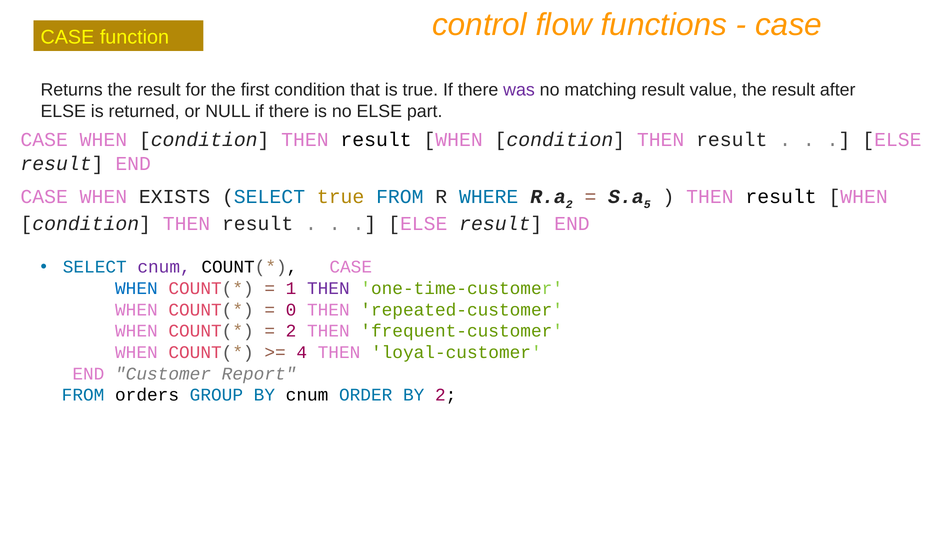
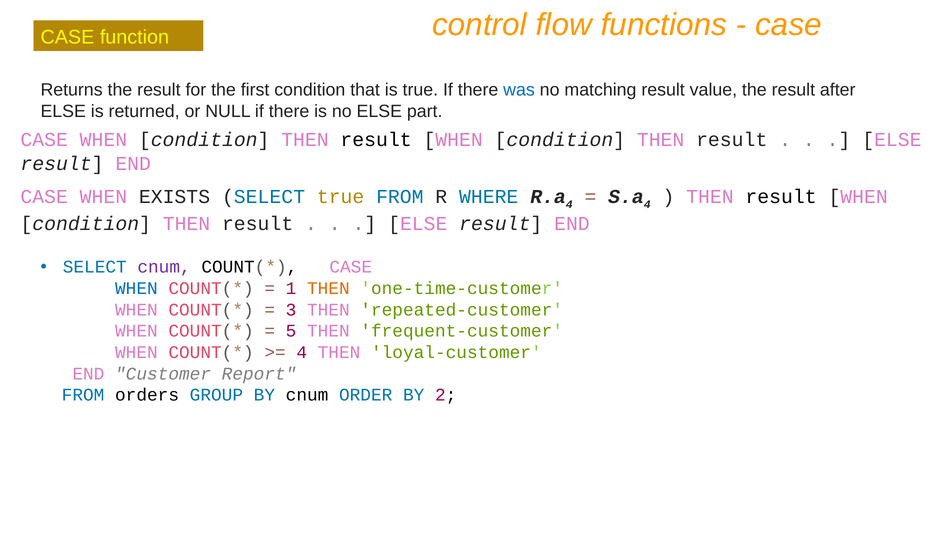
was colour: purple -> blue (519, 90)
2: 2 -> 4 (569, 204)
5: 5 -> 4 (647, 204)
THEN colour: purple -> orange (328, 289)
0: 0 -> 3 (291, 310)
2: 2 -> 5 (291, 331)
